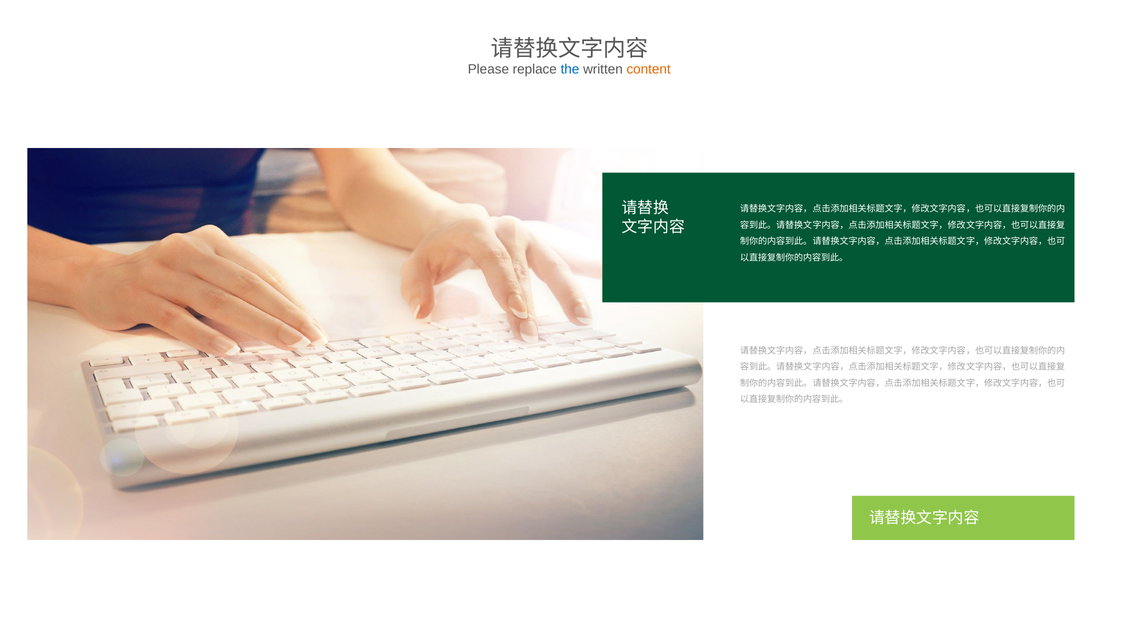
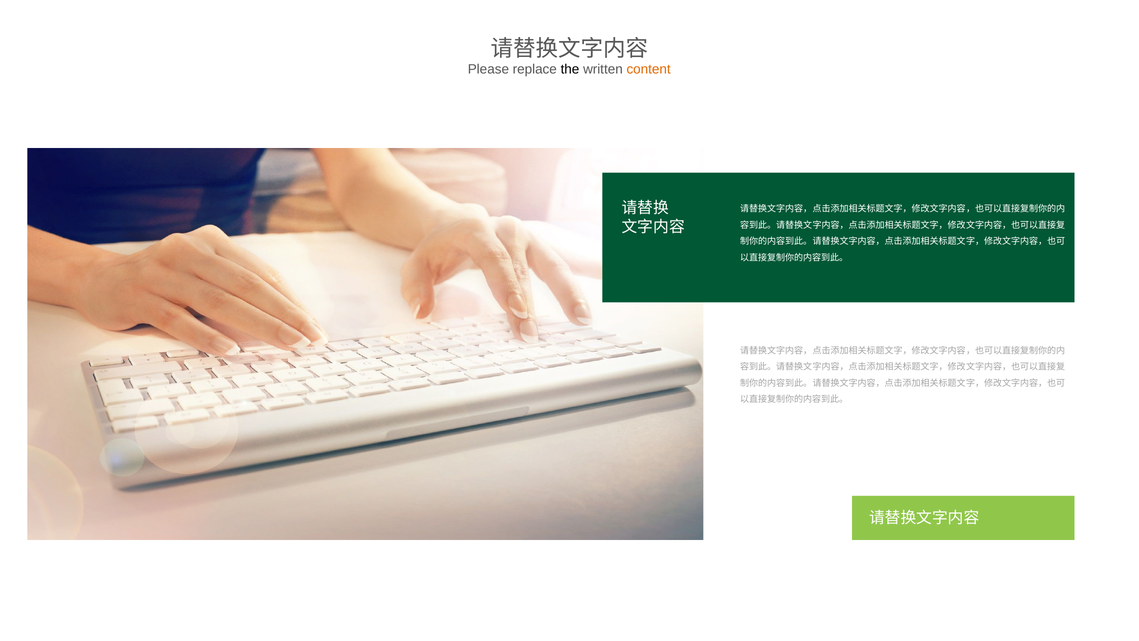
the colour: blue -> black (570, 69)
